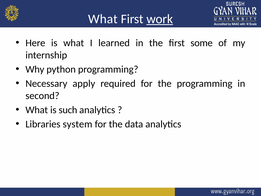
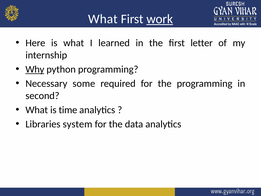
some: some -> letter (202, 43)
Why underline: none -> present (35, 69)
apply: apply -> some (84, 83)
such: such -> time (68, 110)
